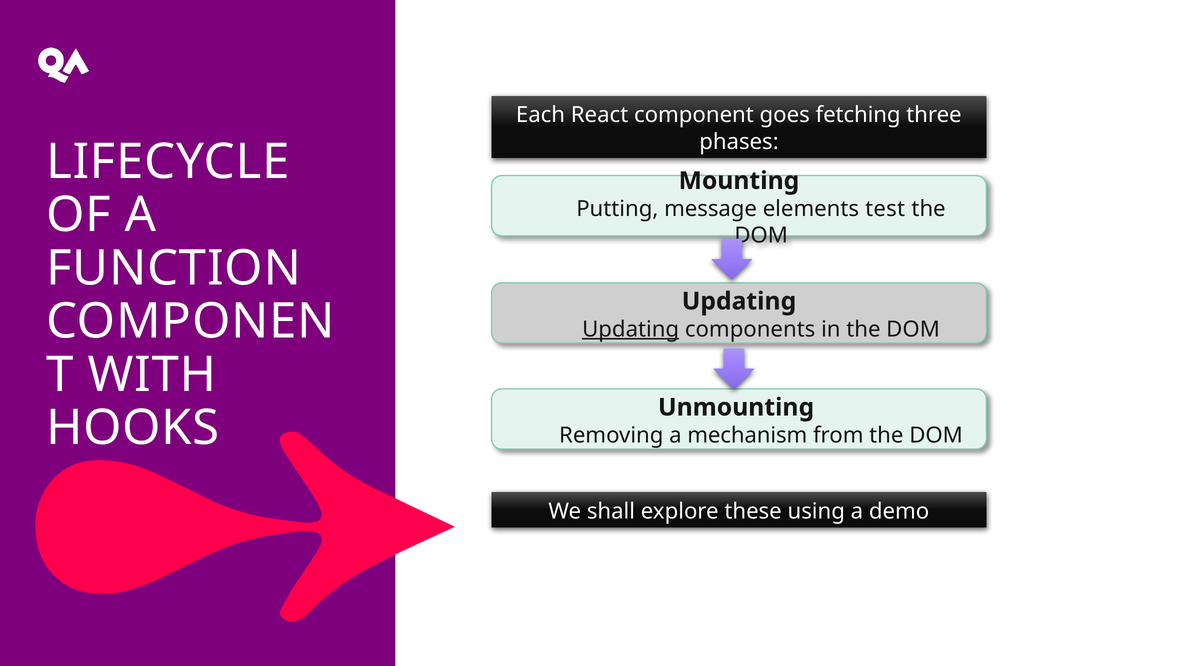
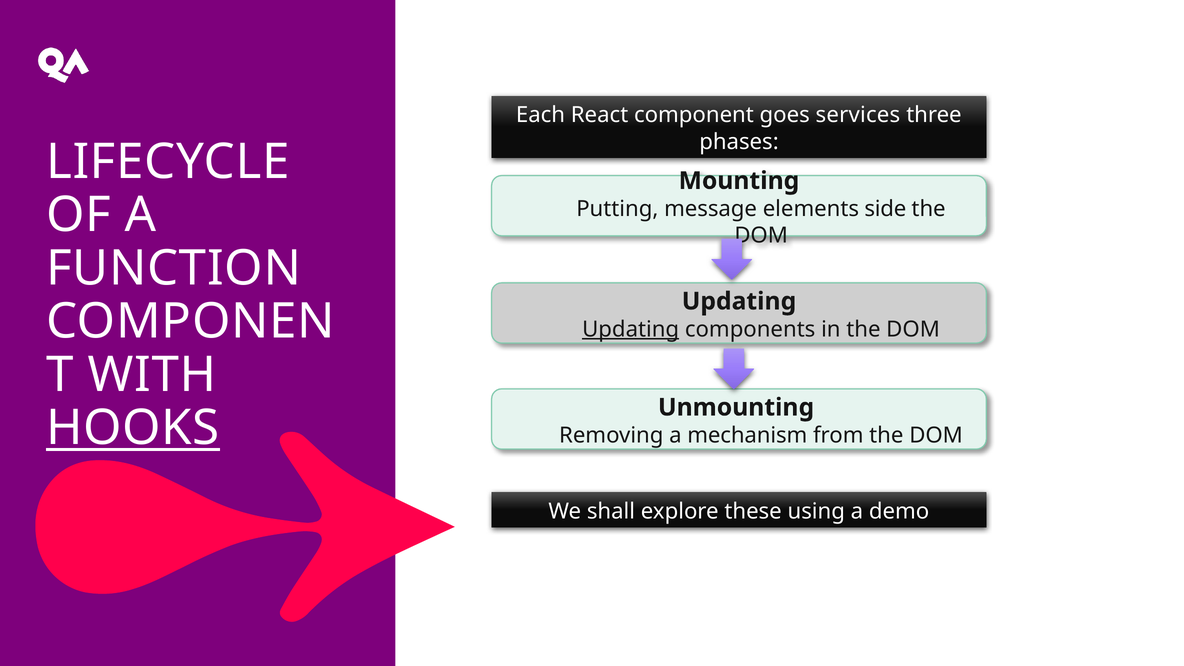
fetching: fetching -> services (858, 115)
test: test -> side (885, 209)
HOOKS underline: none -> present (133, 428)
